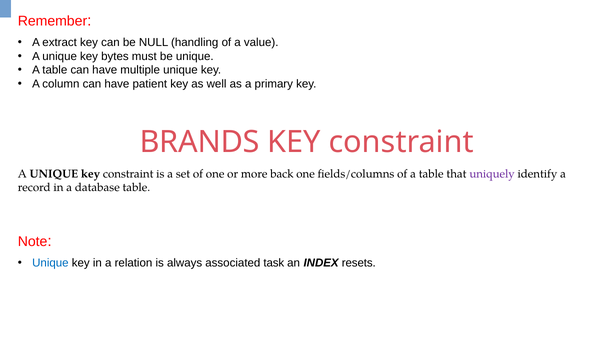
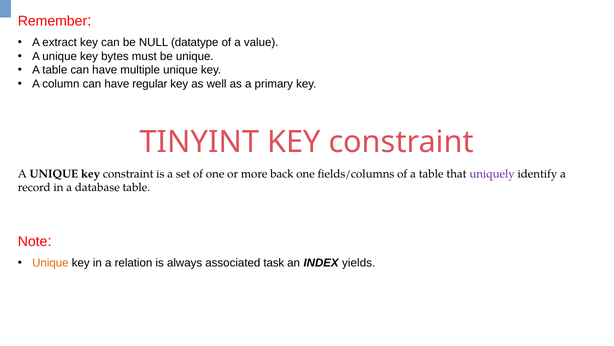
handling: handling -> datatype (195, 42)
patient: patient -> regular (150, 84)
BRANDS: BRANDS -> TINYINT (199, 142)
Unique colour: blue -> orange (50, 263)
resets: resets -> yields (359, 263)
